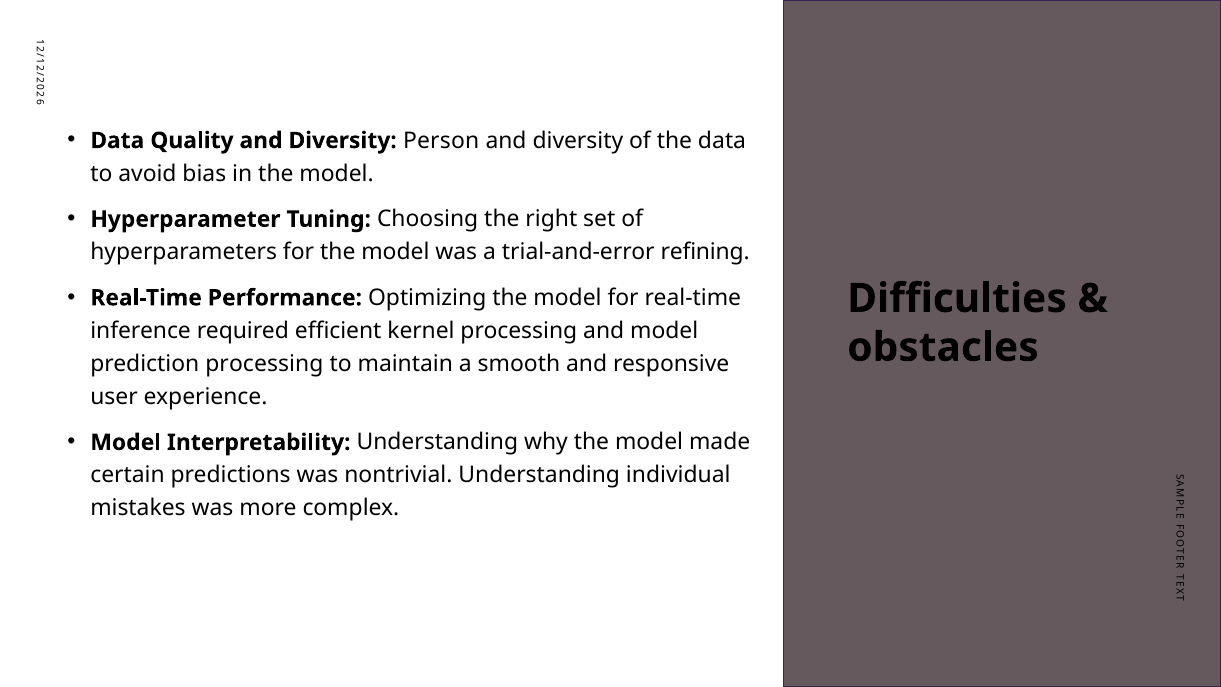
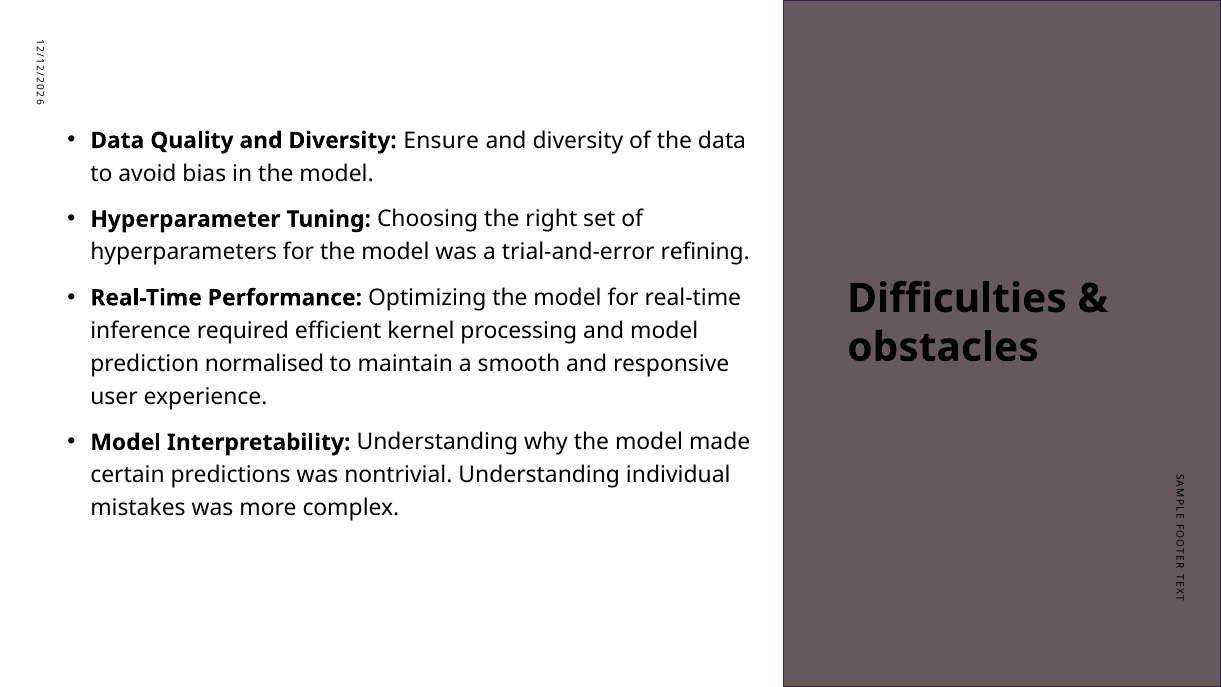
Person: Person -> Ensure (441, 141)
prediction processing: processing -> normalised (265, 364)
